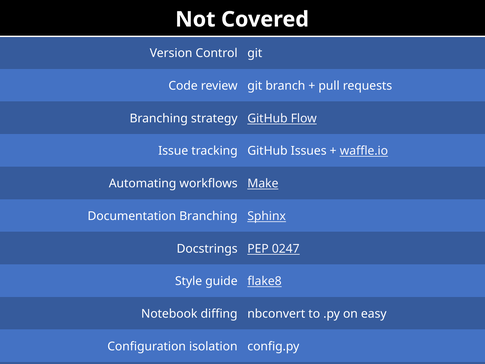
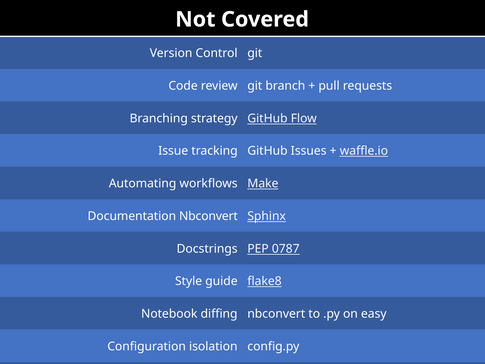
Documentation Branching: Branching -> Nbconvert (209, 216)
0247: 0247 -> 0787 (286, 249)
